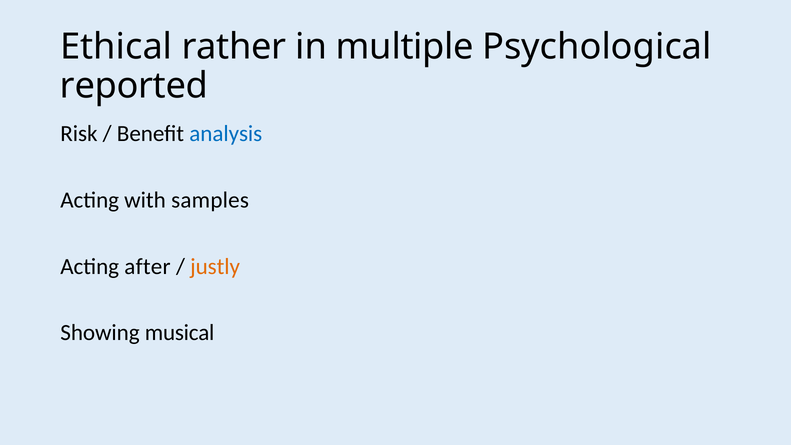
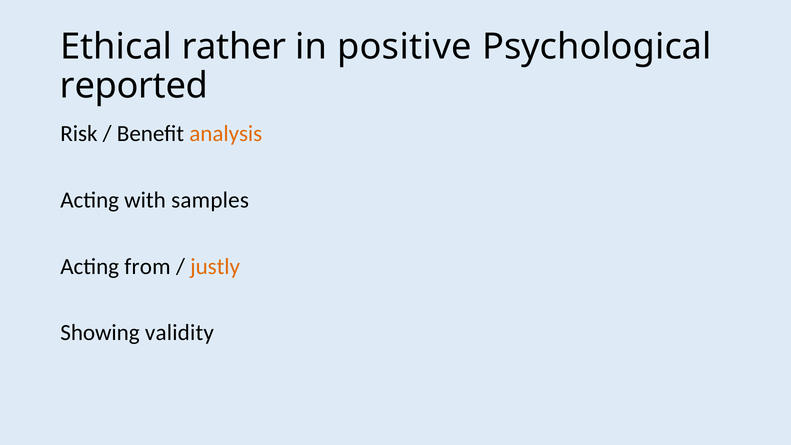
multiple: multiple -> positive (404, 47)
analysis colour: blue -> orange (226, 134)
after: after -> from (147, 266)
musical: musical -> validity (179, 333)
